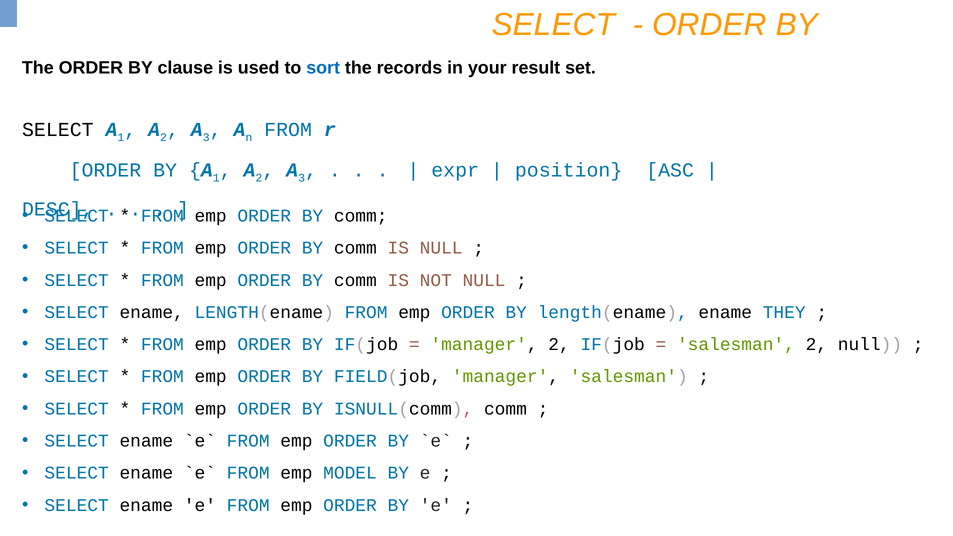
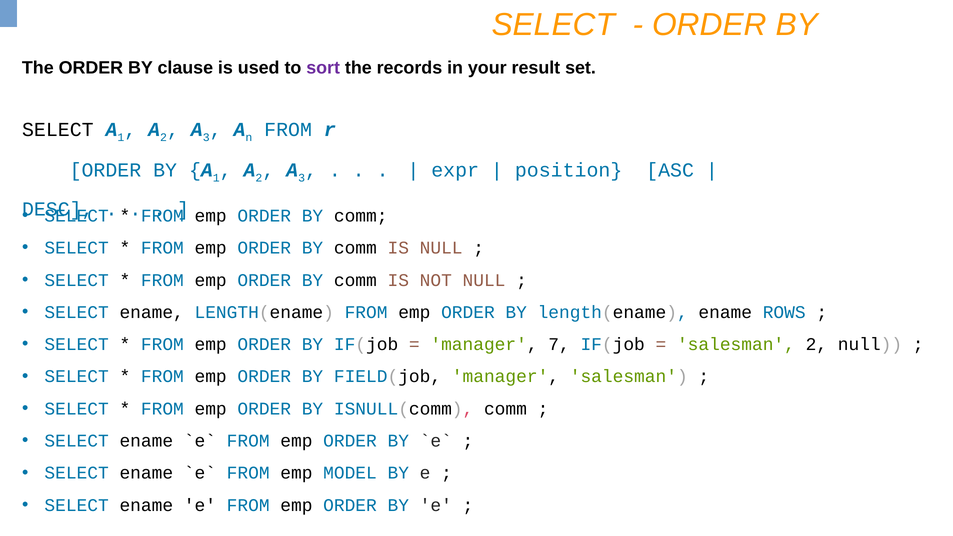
sort colour: blue -> purple (323, 68)
THEY: THEY -> ROWS (784, 312)
manager 2: 2 -> 7 (559, 344)
